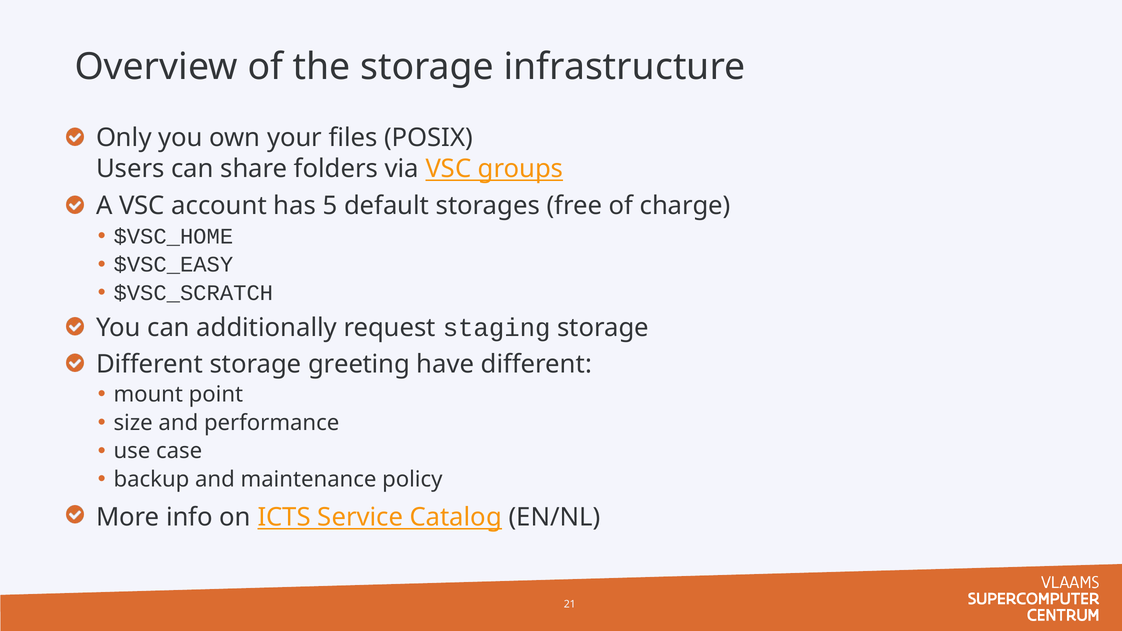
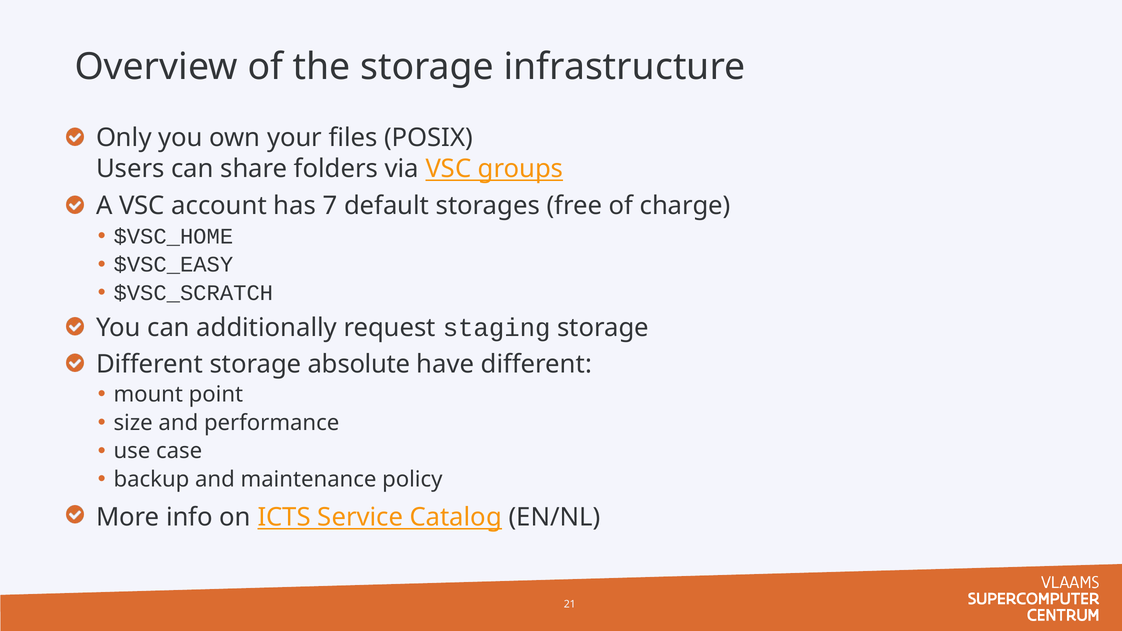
5: 5 -> 7 (330, 206)
greeting: greeting -> absolute (359, 364)
